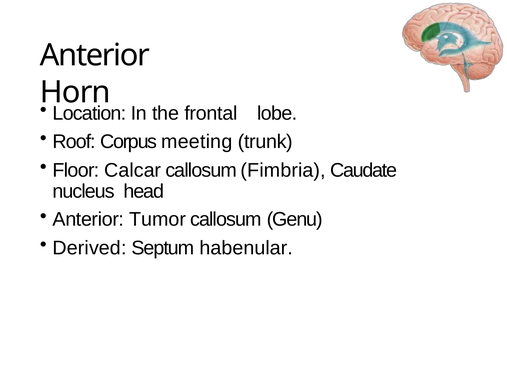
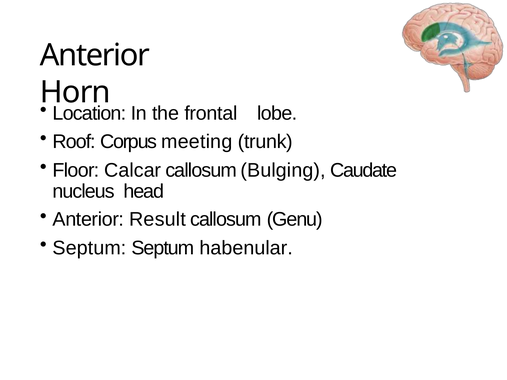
Fimbria: Fimbria -> Bulging (283, 170)
Tumor: Tumor -> Result (158, 220)
Derived: Derived -> Septum (90, 248)
